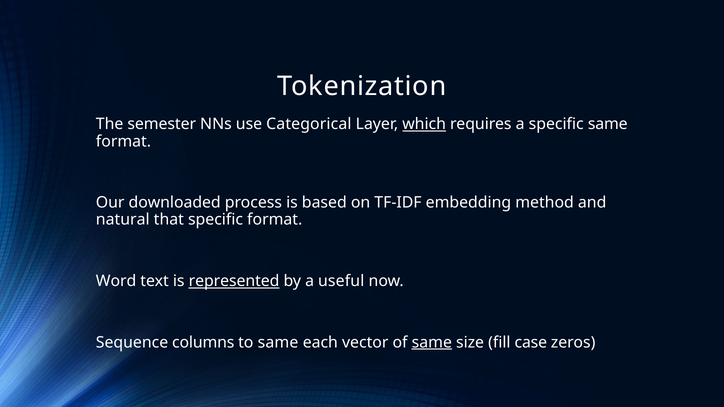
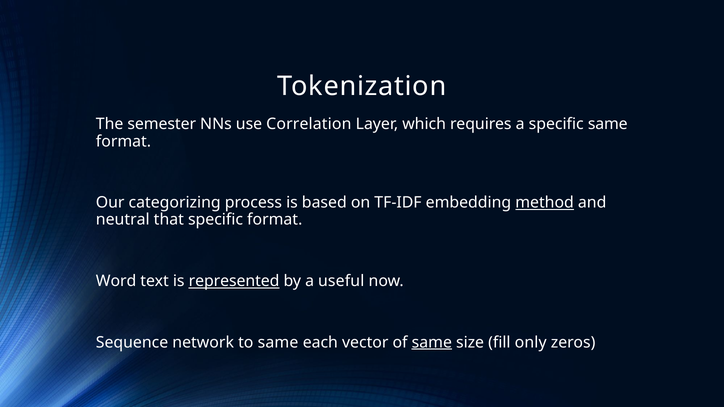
Categorical: Categorical -> Correlation (309, 124)
which underline: present -> none (424, 124)
downloaded: downloaded -> categorizing (175, 203)
method underline: none -> present (545, 203)
natural: natural -> neutral (123, 220)
columns: columns -> network (203, 343)
case: case -> only (531, 343)
